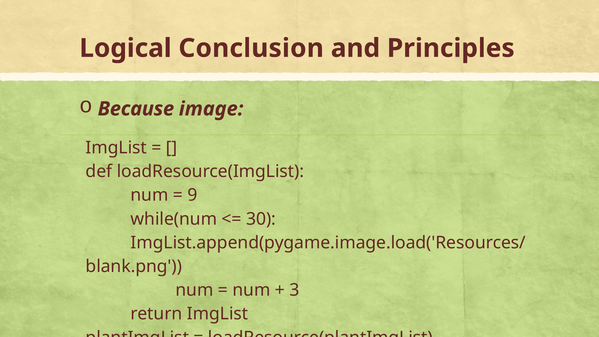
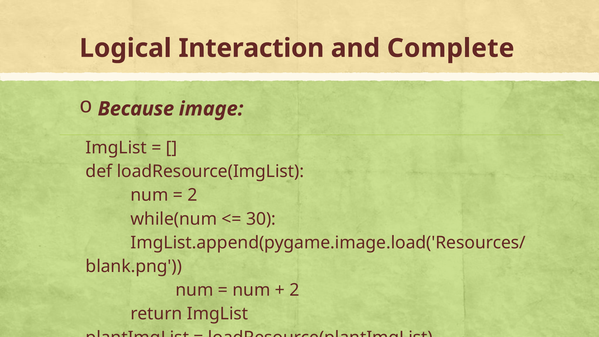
Conclusion: Conclusion -> Interaction (251, 48)
Principles: Principles -> Complete (451, 48)
9: 9 -> 2 (192, 195)
3: 3 -> 2 (294, 290)
